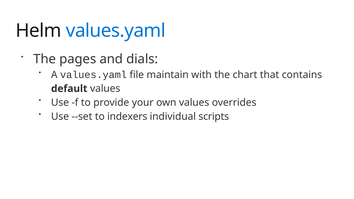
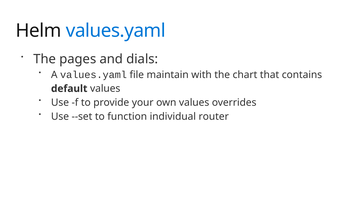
indexers: indexers -> function (127, 117)
scripts: scripts -> router (214, 117)
